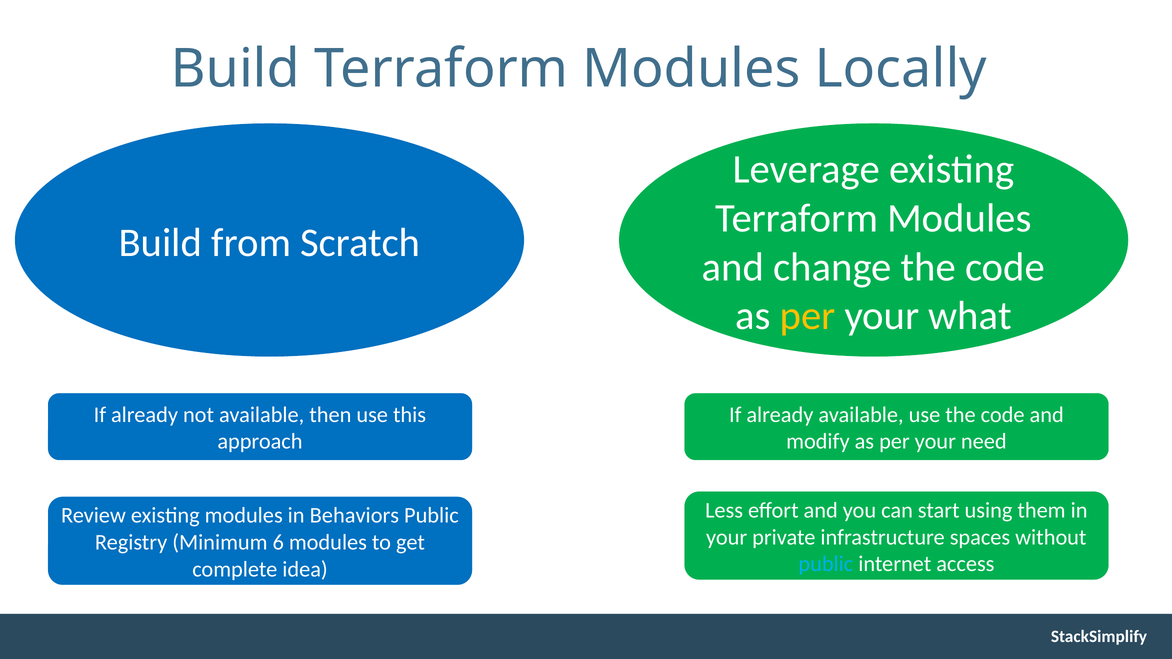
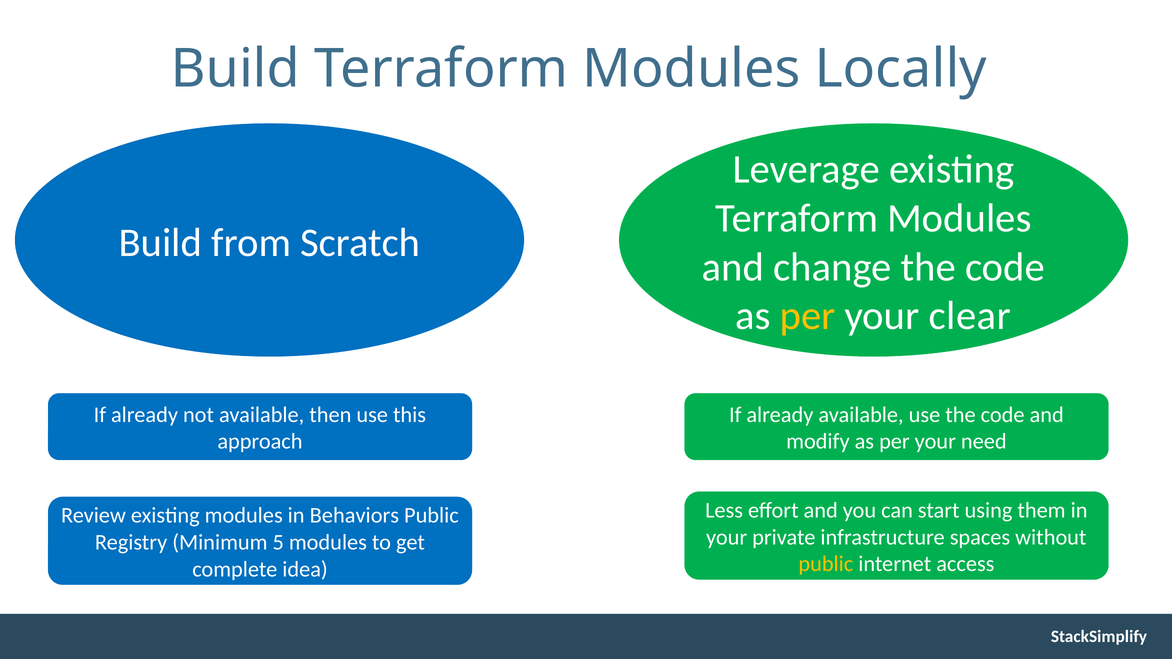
what: what -> clear (970, 316)
6: 6 -> 5 (278, 543)
public colour: light blue -> yellow (826, 564)
